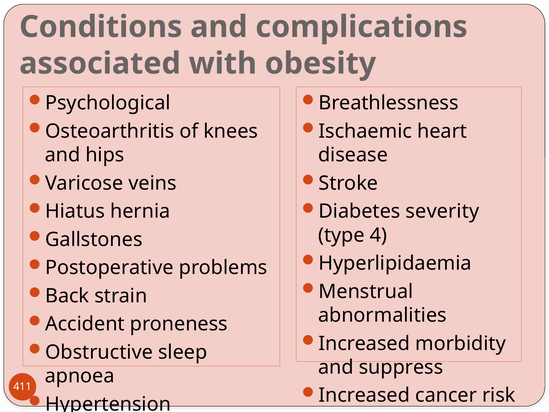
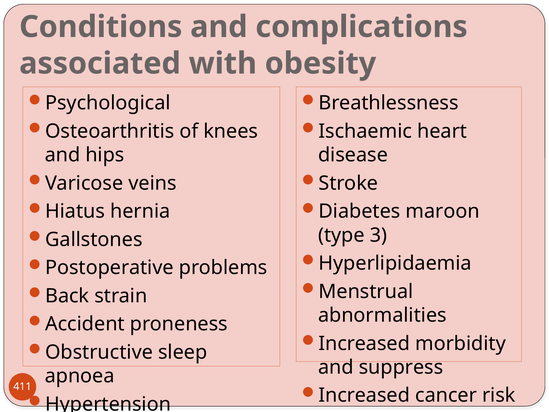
severity: severity -> maroon (443, 211)
4: 4 -> 3 (378, 235)
